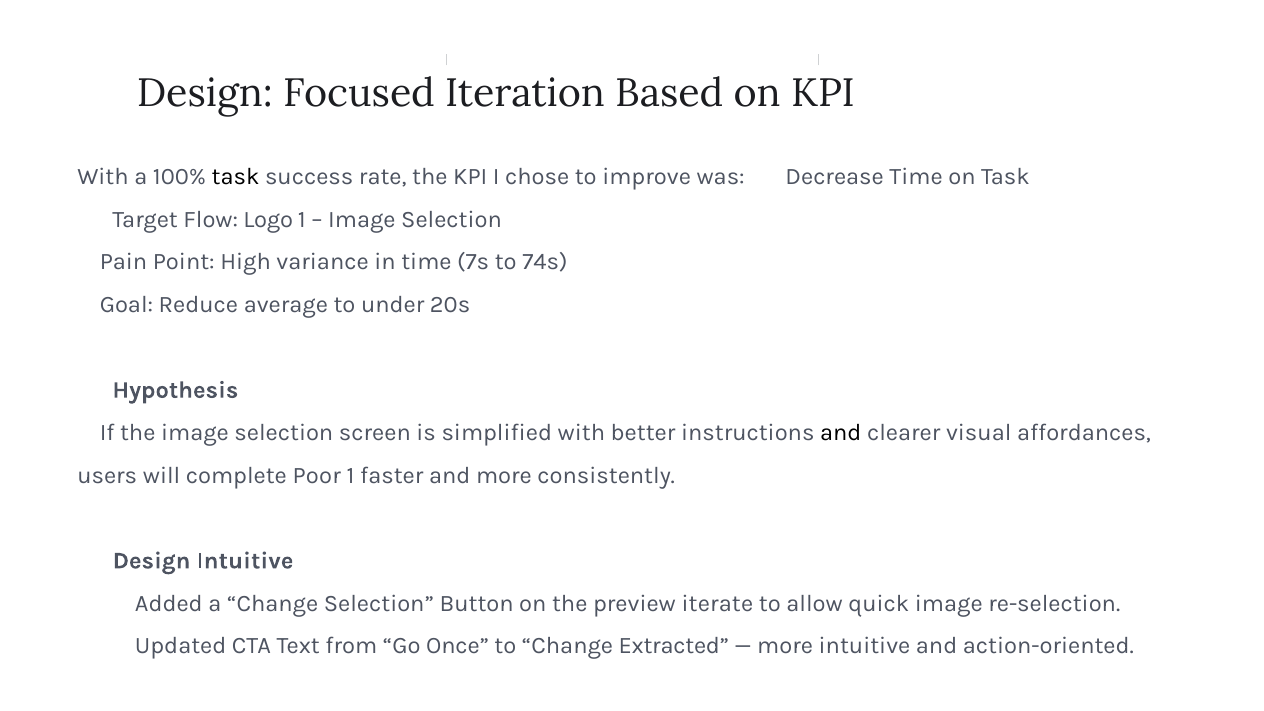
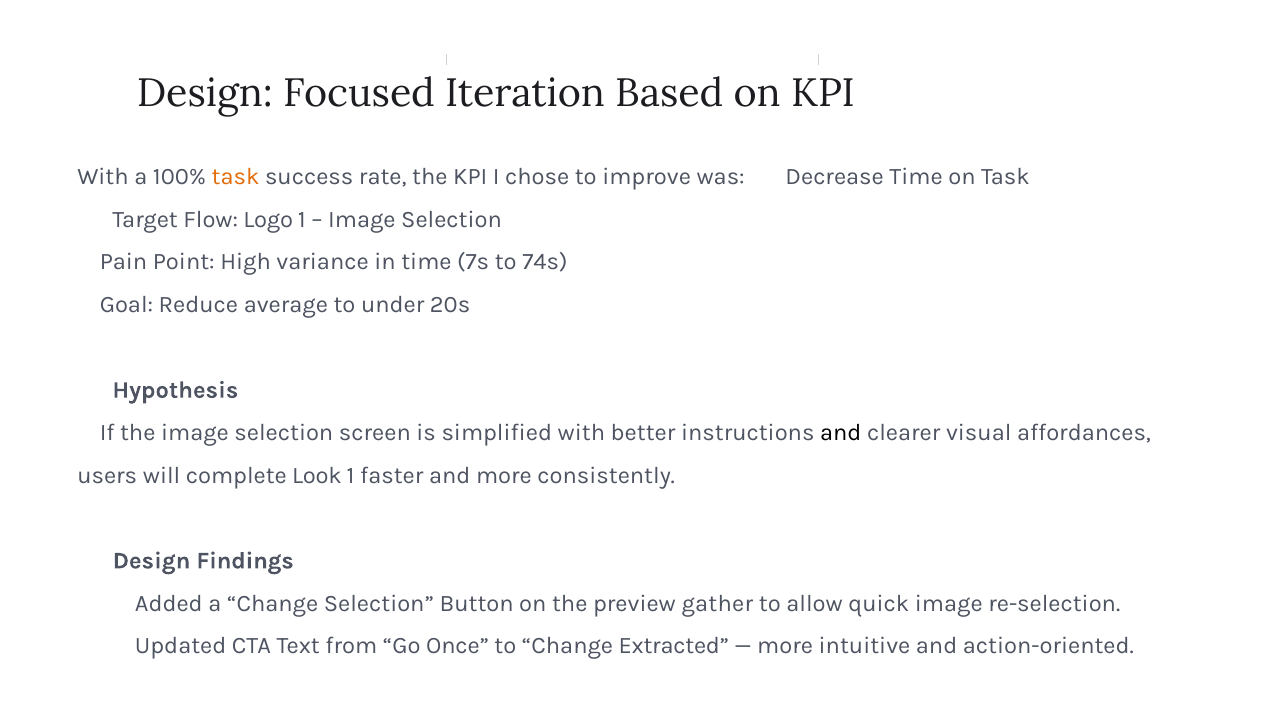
task colour: black -> orange (236, 177)
Poor: Poor -> Look (317, 475)
Design Intuitive: Intuitive -> Findings (245, 561)
iterate: iterate -> gather (717, 603)
